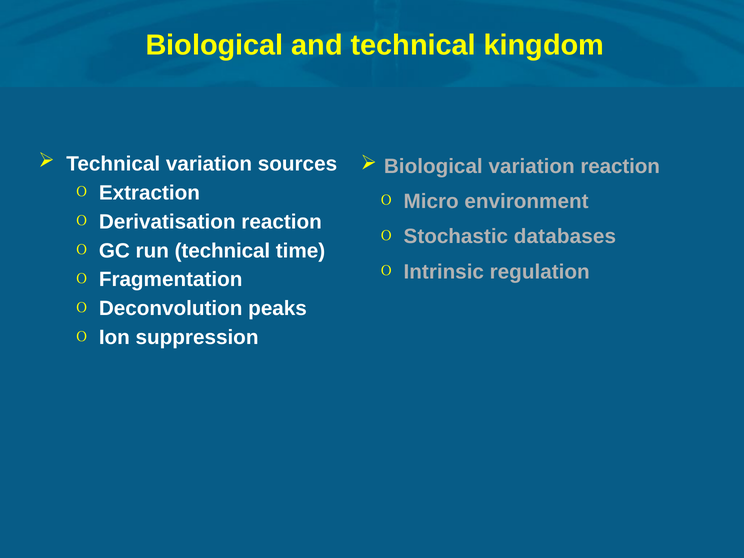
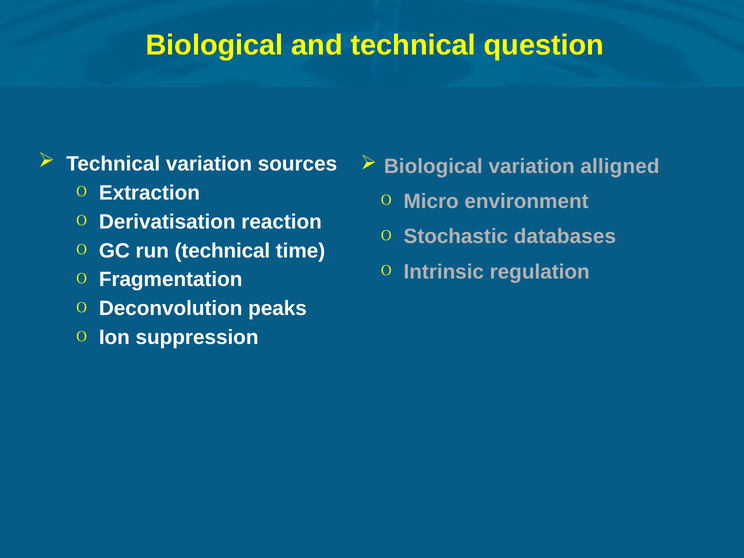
kingdom: kingdom -> question (544, 45)
variation reaction: reaction -> alligned (620, 166)
